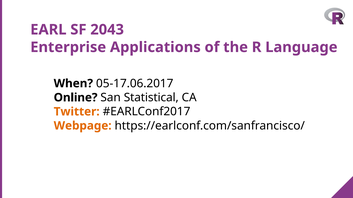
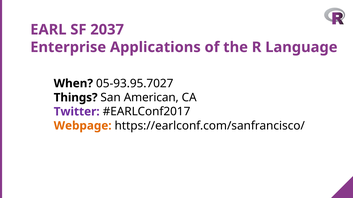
2043: 2043 -> 2037 (107, 30)
05-17.06.2017: 05-17.06.2017 -> 05-93.95.7027 (135, 84)
Online: Online -> Things (76, 98)
Statistical: Statistical -> American (151, 98)
Twitter colour: orange -> purple (77, 112)
